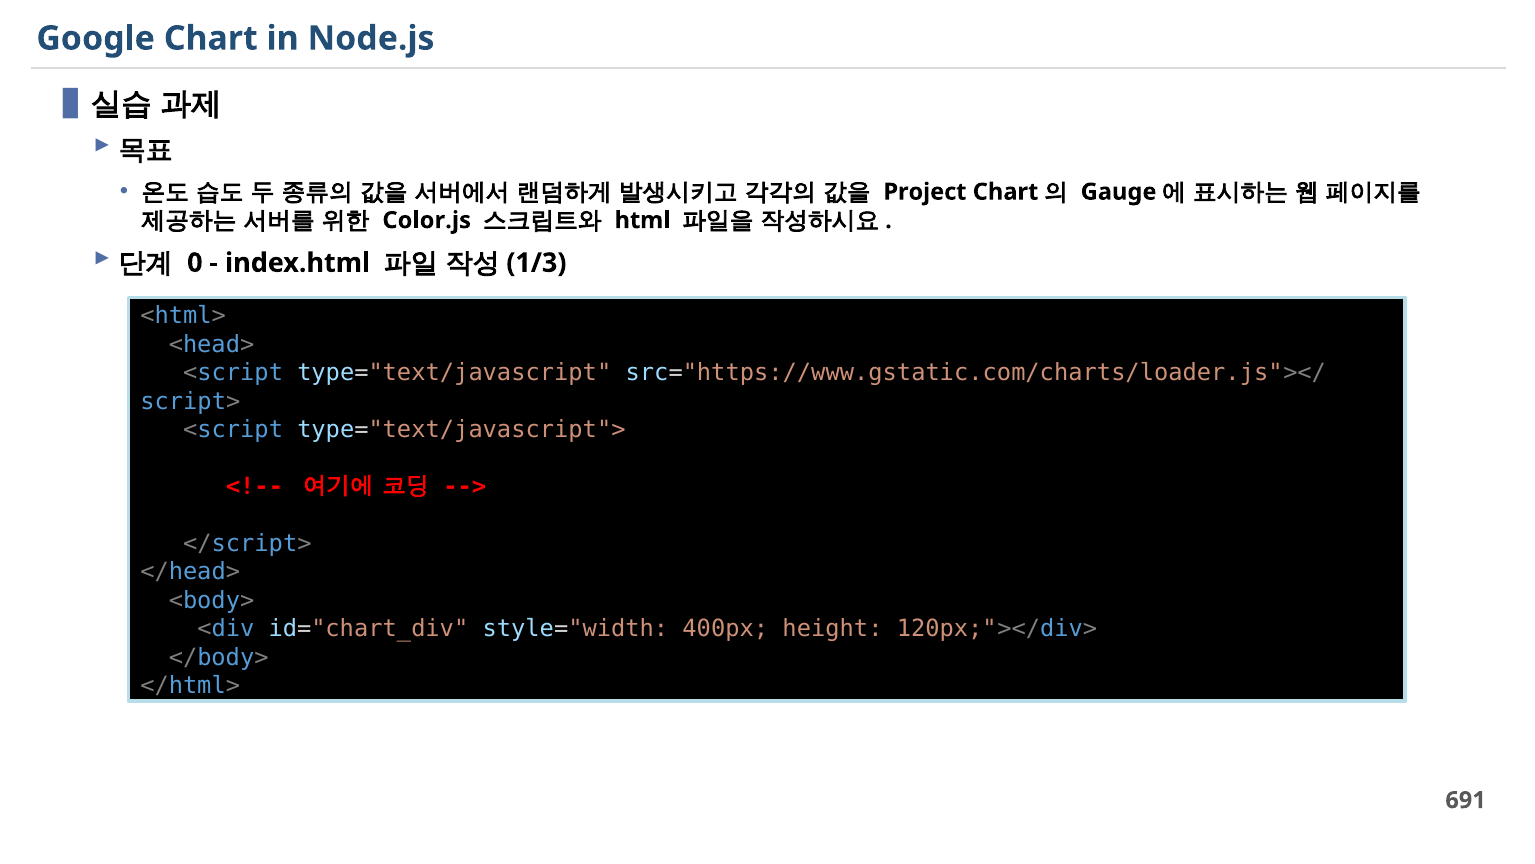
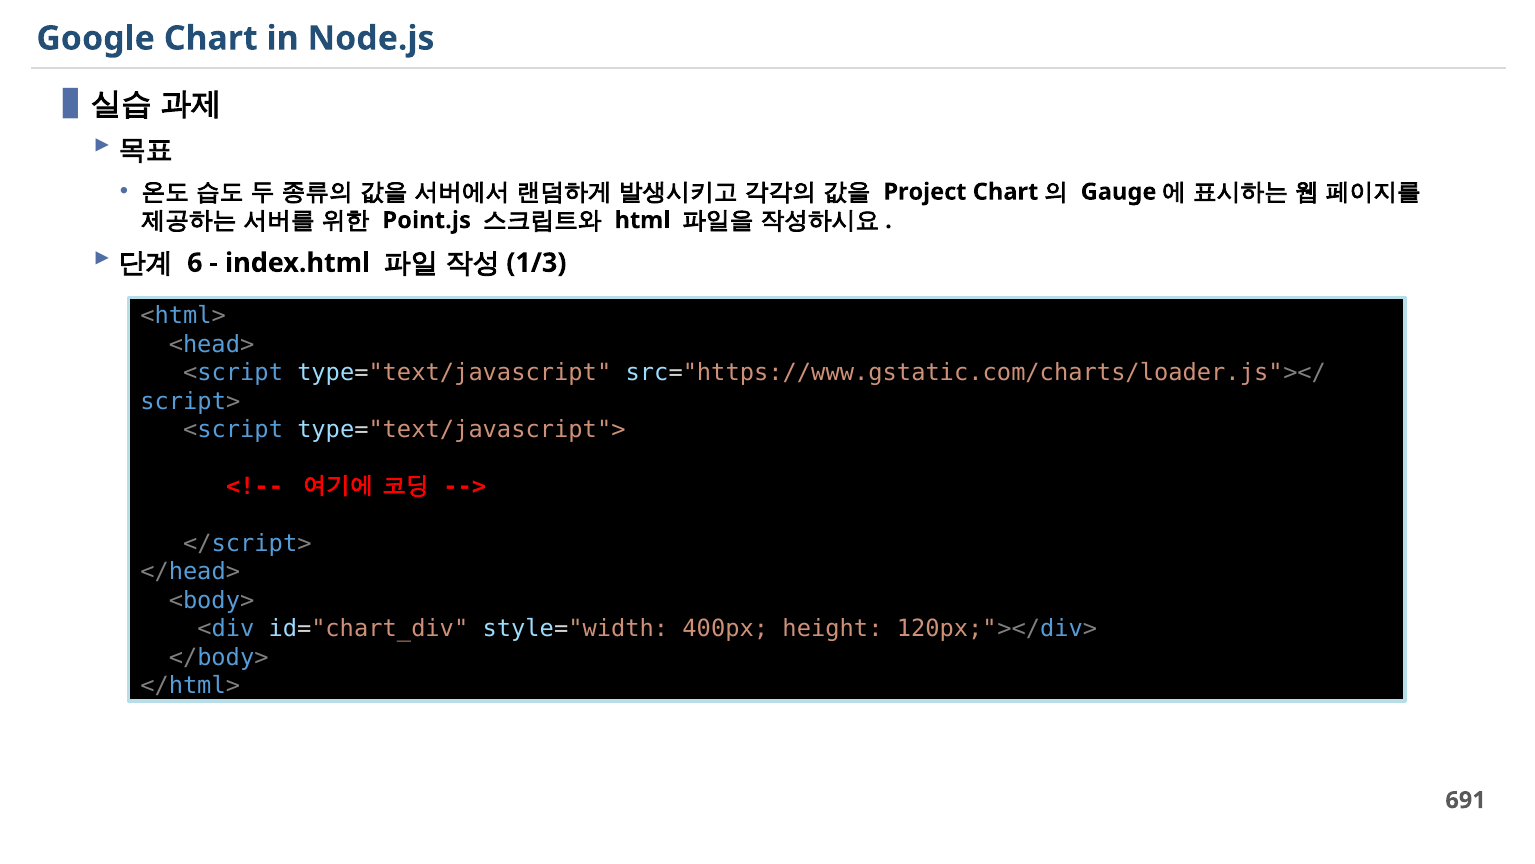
Color.js: Color.js -> Point.js (427, 220)
0: 0 -> 6 (195, 263)
